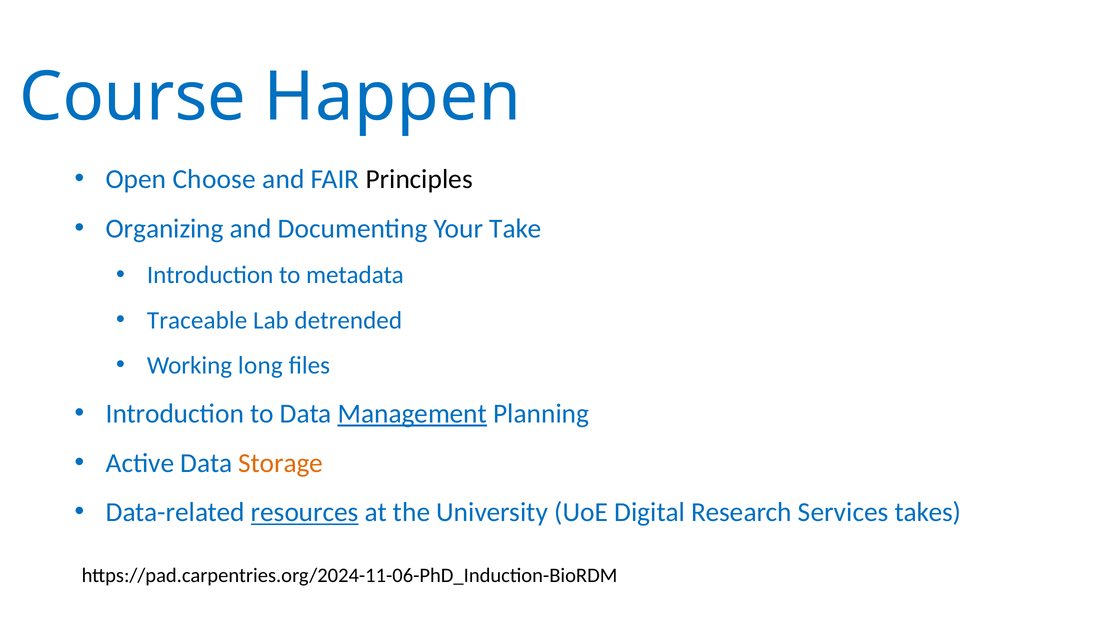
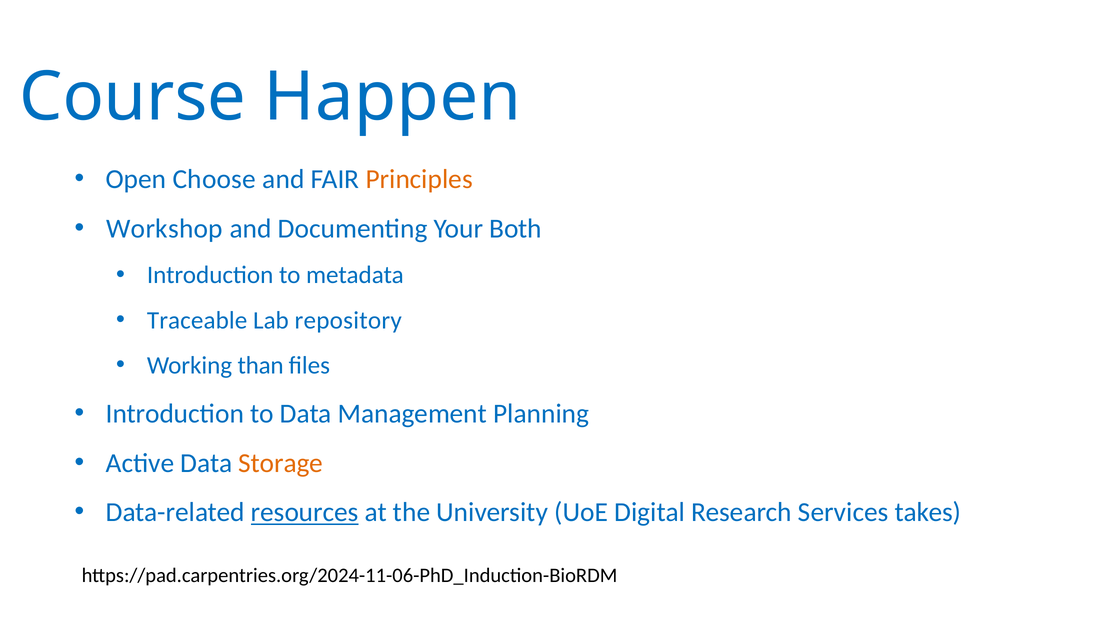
Principles colour: black -> orange (419, 179)
Organizing: Organizing -> Workshop (165, 229)
Take: Take -> Both (516, 229)
detrended: detrended -> repository (348, 320)
long: long -> than (261, 366)
Management underline: present -> none (412, 414)
